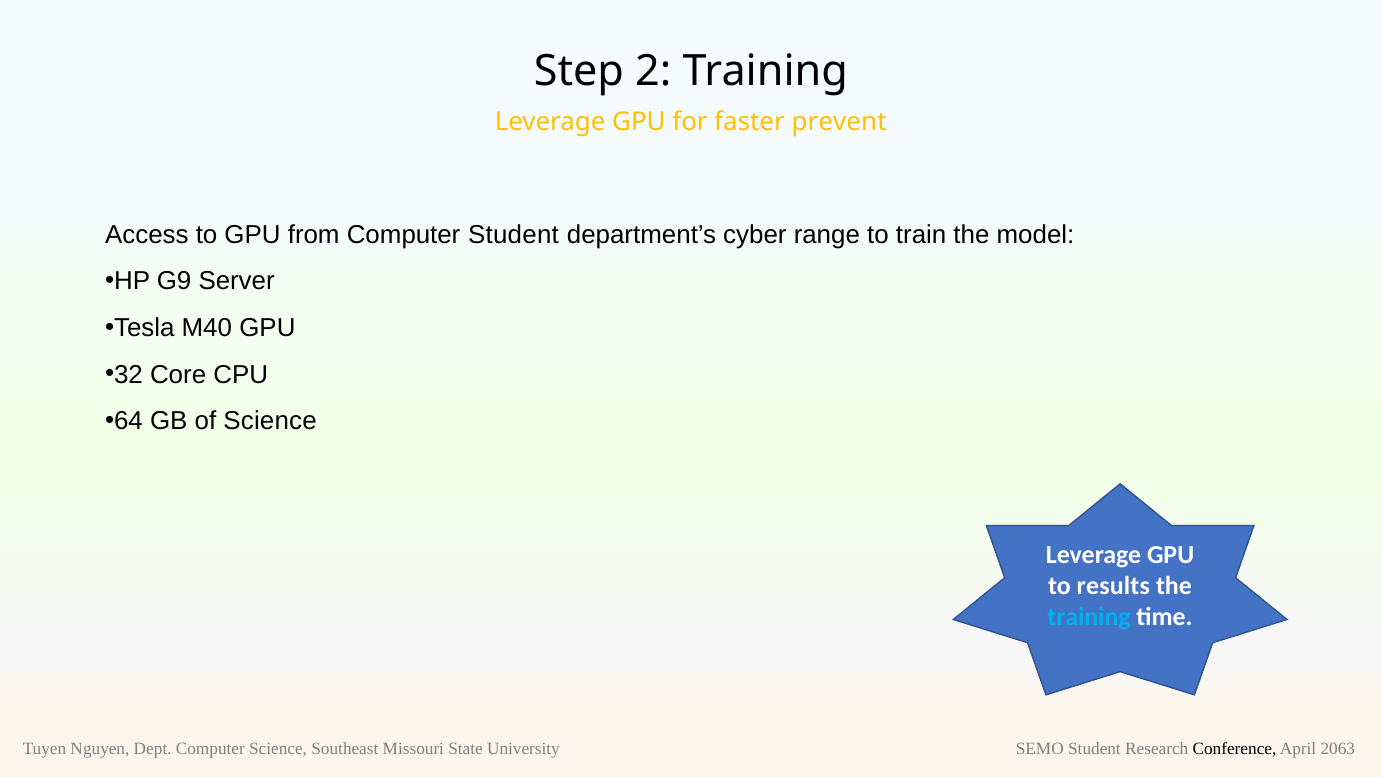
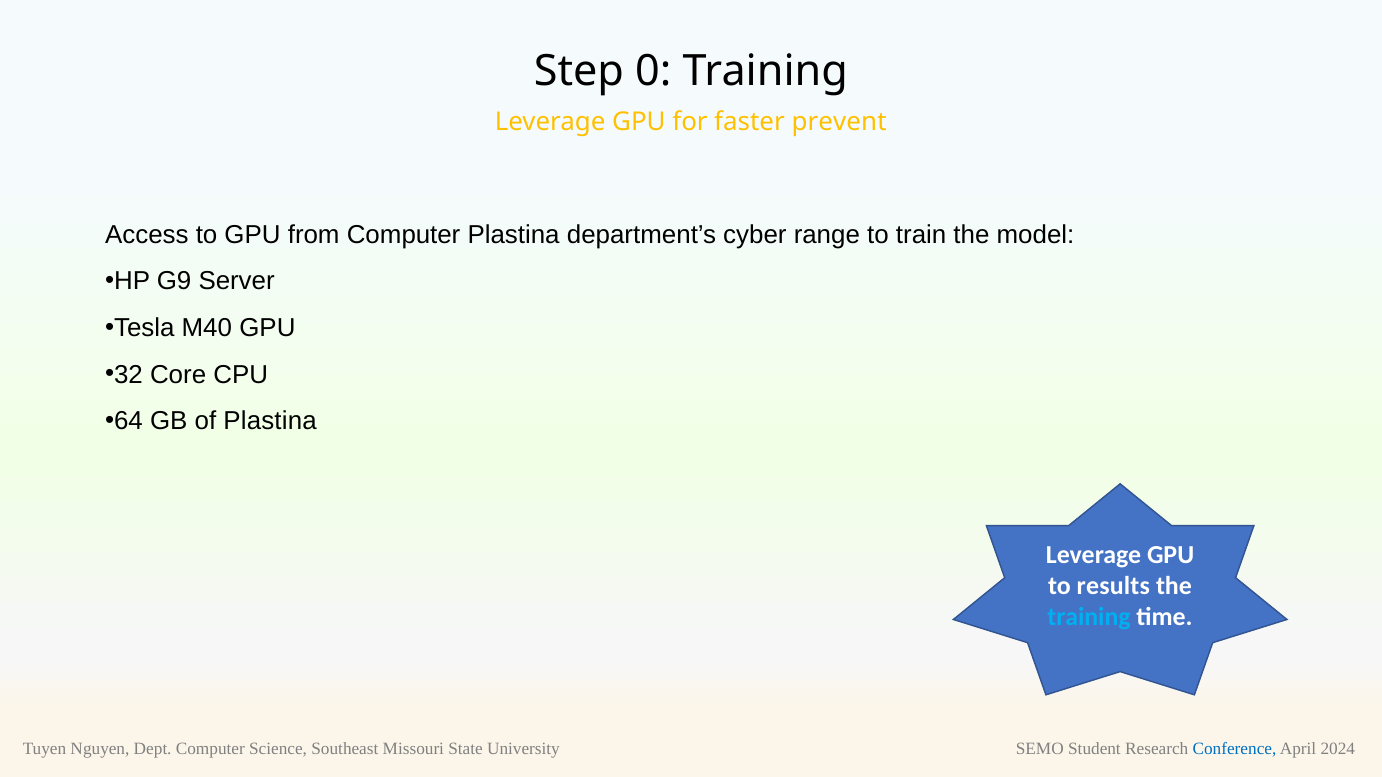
2: 2 -> 0 (653, 71)
Computer Student: Student -> Plastina (514, 235)
of Science: Science -> Plastina (270, 421)
Conference colour: black -> blue (1234, 749)
2063: 2063 -> 2024 (1338, 749)
